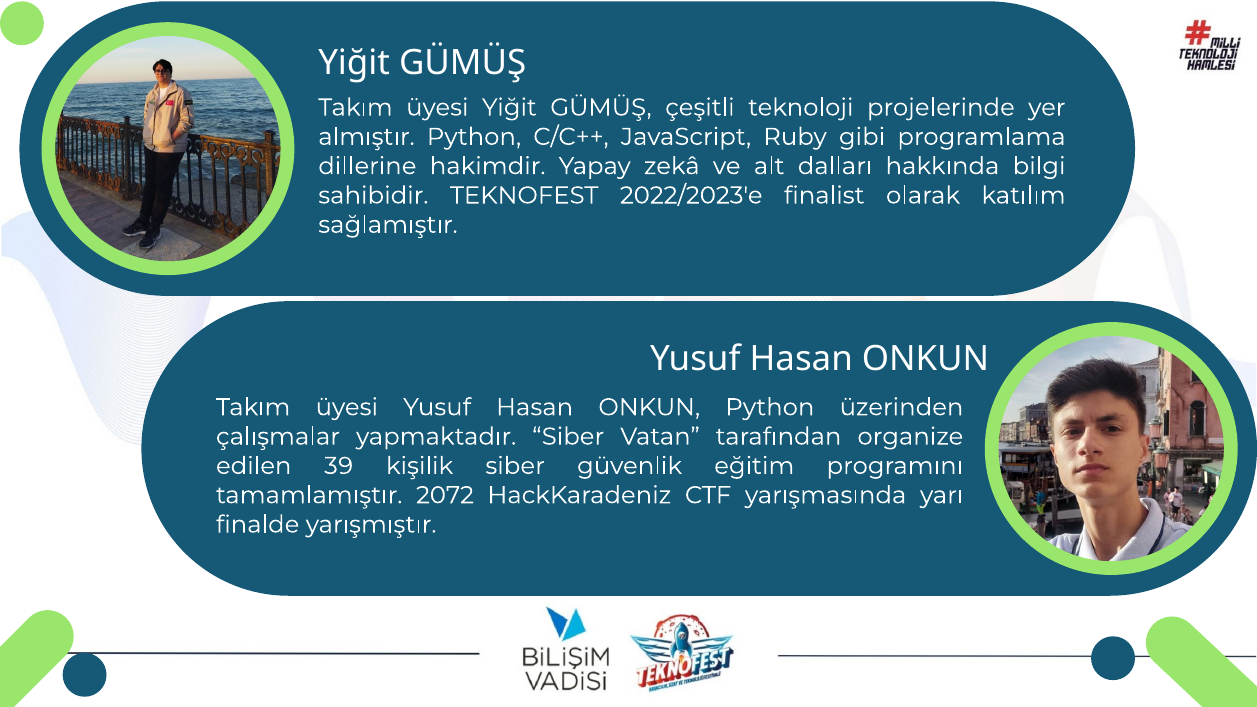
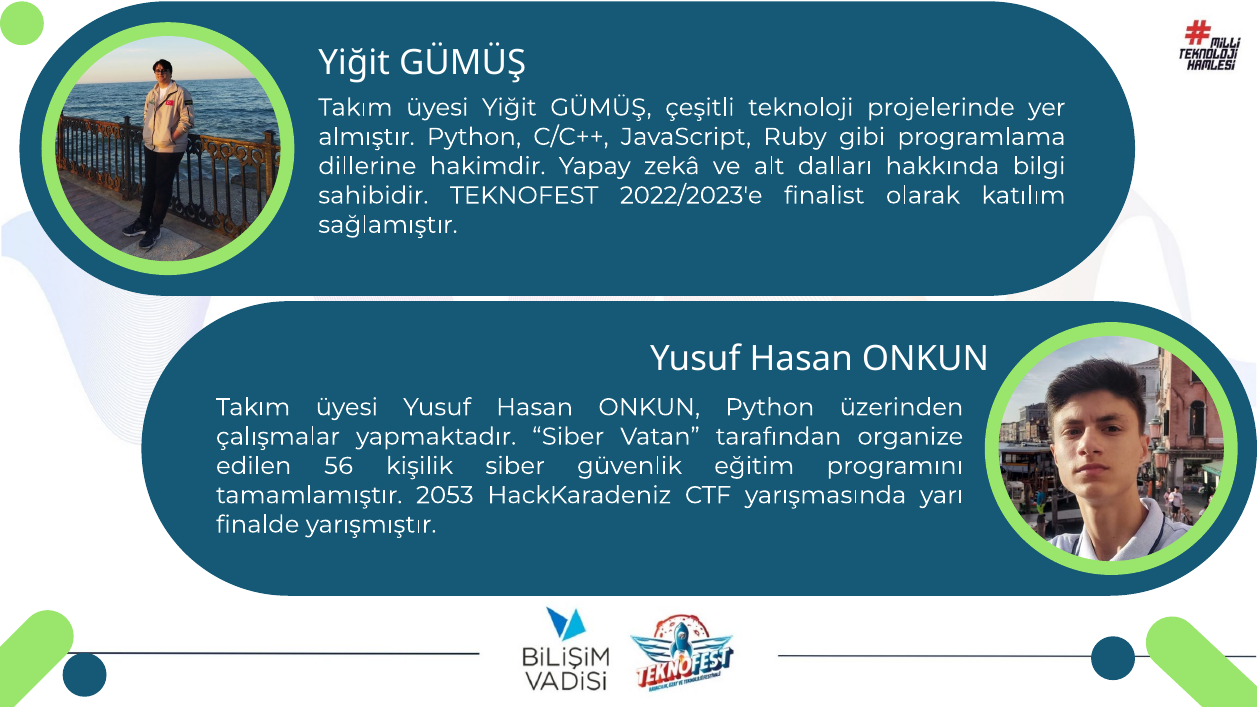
39: 39 -> 56 (339, 466)
2072: 2072 -> 2053 (445, 495)
